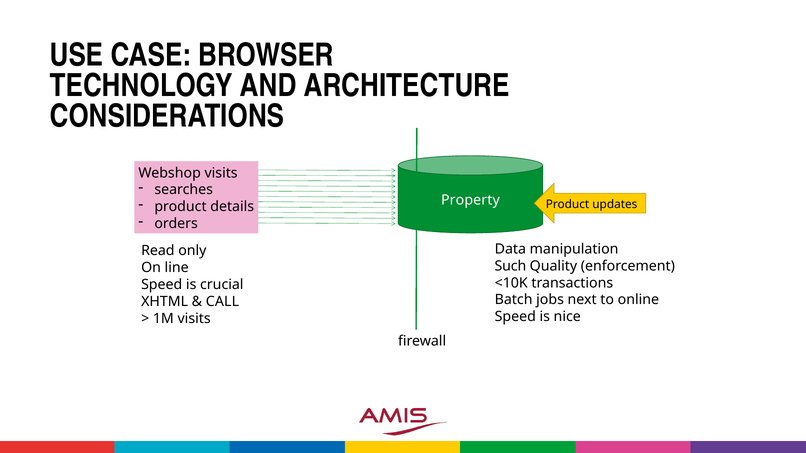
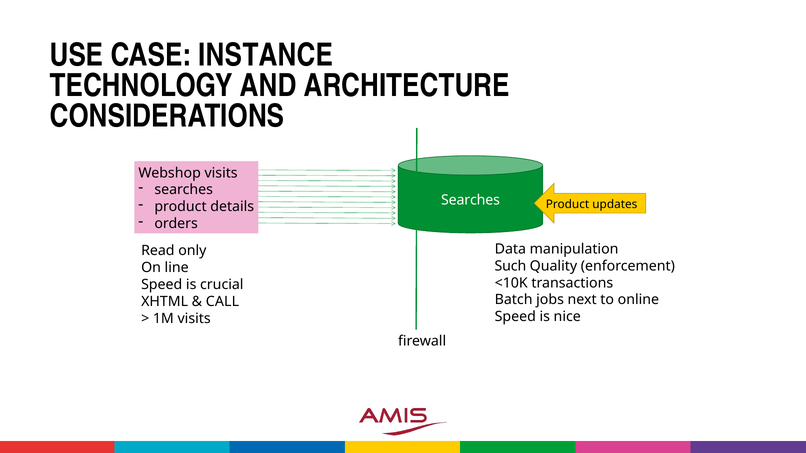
BROWSER: BROWSER -> INSTANCE (266, 55)
Property: Property -> Searches (471, 200)
